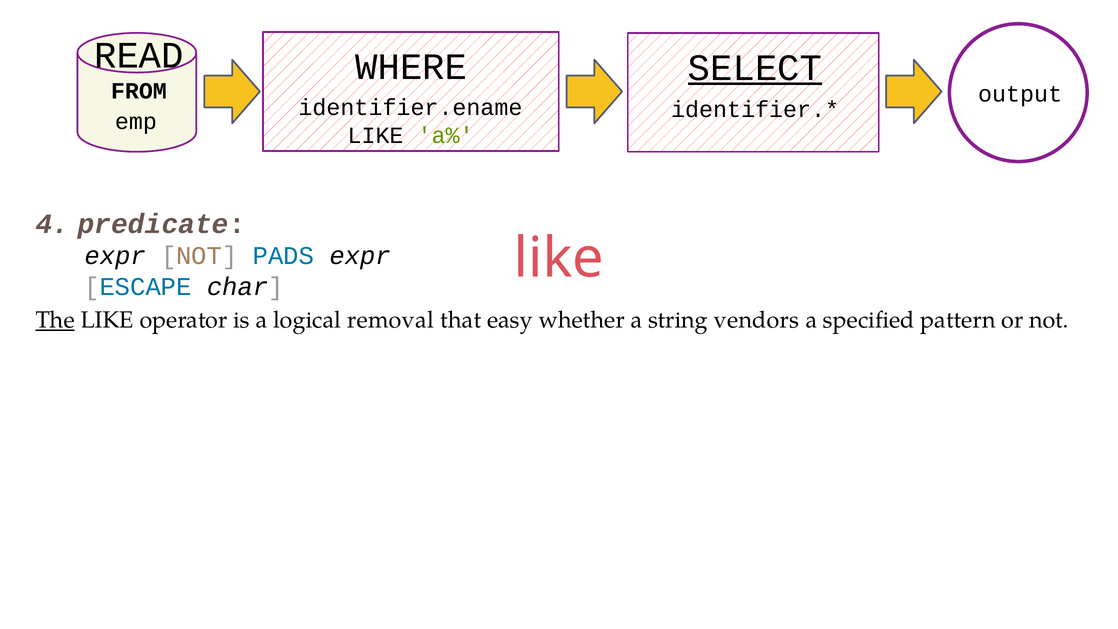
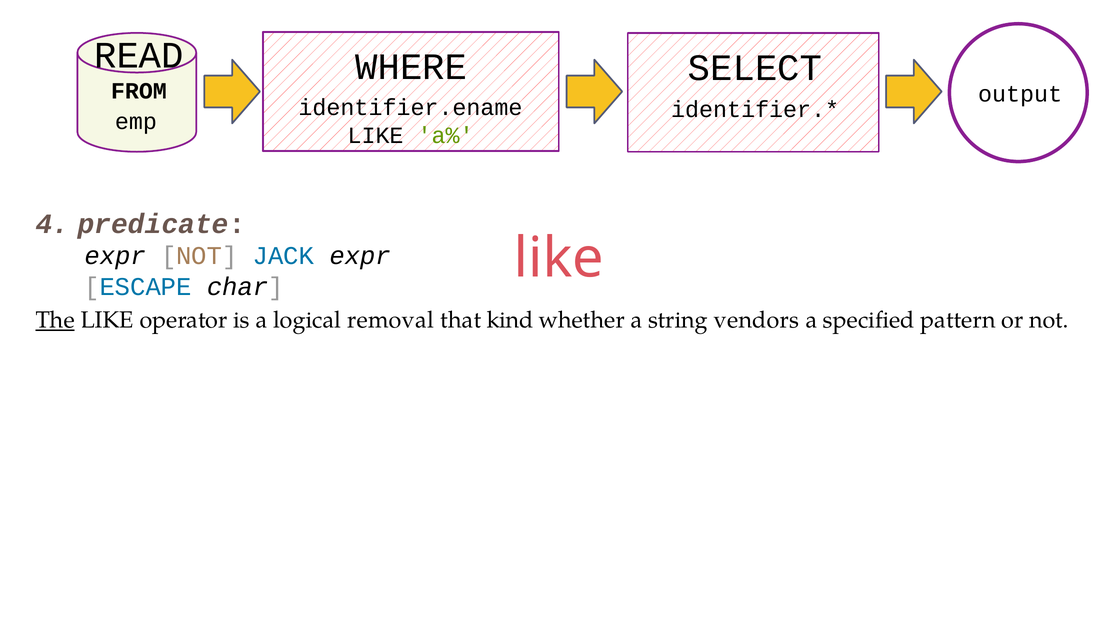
SELECT underline: present -> none (755, 68)
PADS: PADS -> JACK (283, 256)
easy: easy -> kind (510, 320)
